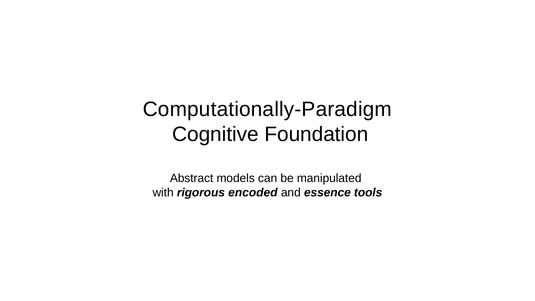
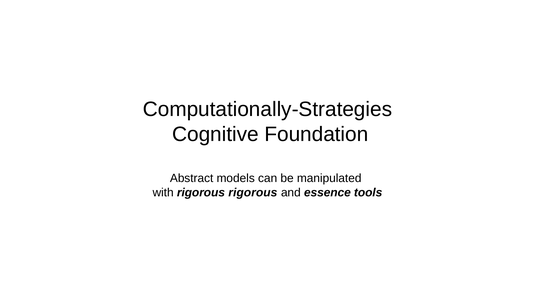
Computationally-Paradigm: Computationally-Paradigm -> Computationally-Strategies (267, 109)
rigorous encoded: encoded -> rigorous (253, 192)
